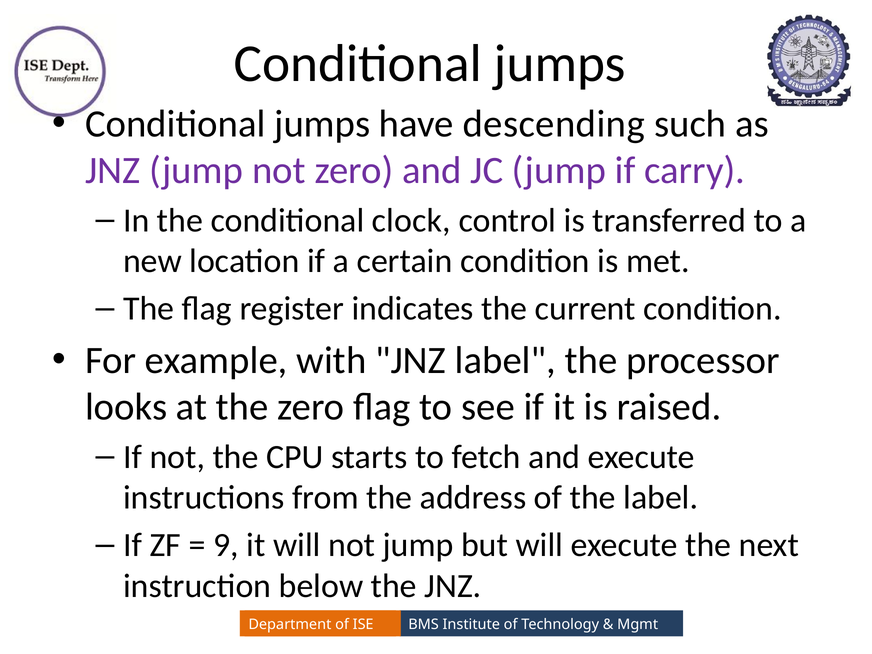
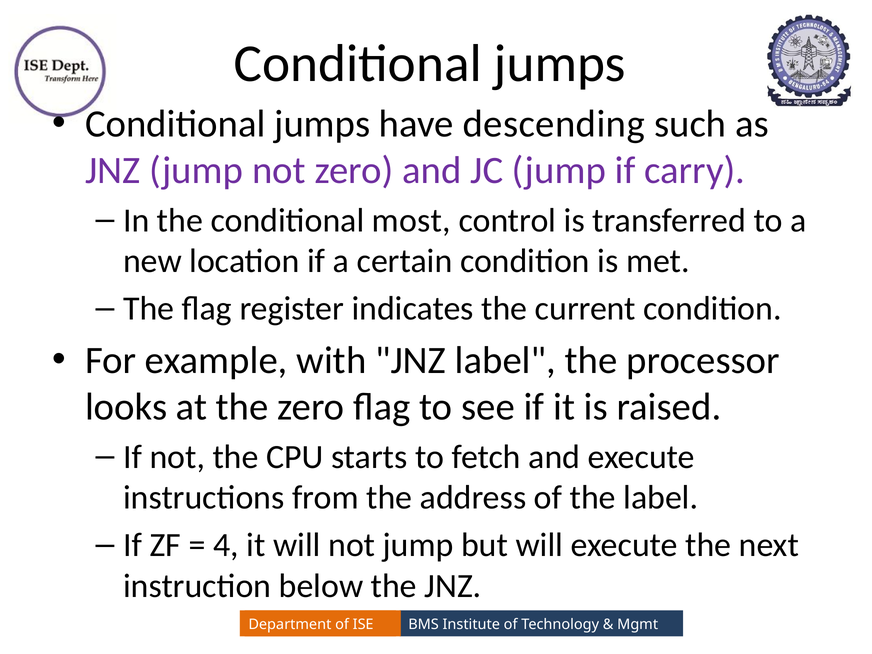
clock: clock -> most (411, 220)
9: 9 -> 4 (226, 545)
